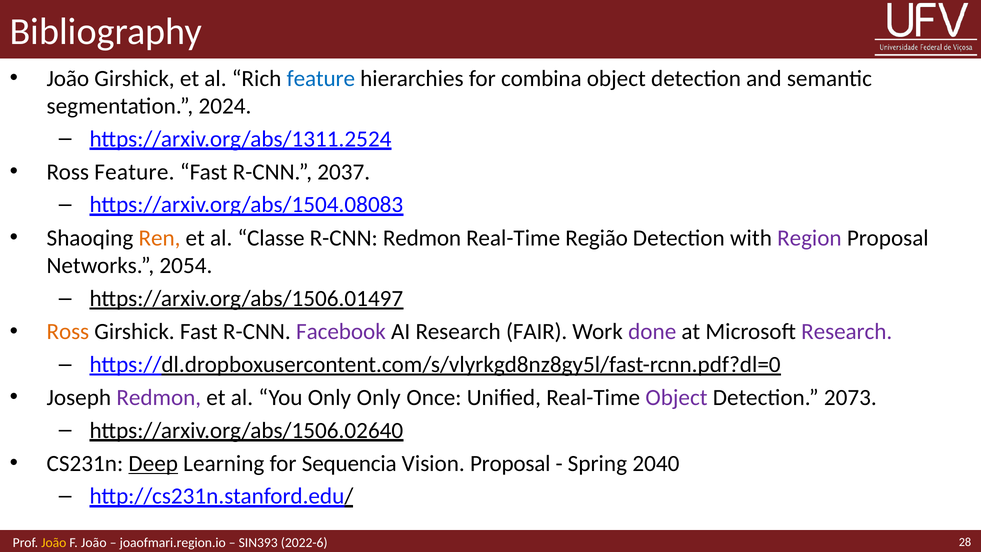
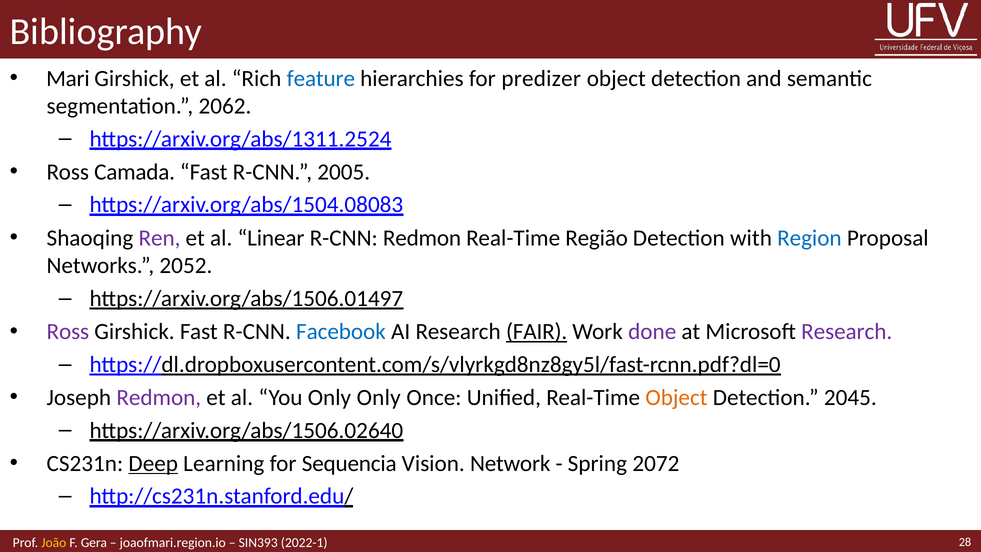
João: João -> Mari (68, 78)
combina: combina -> predizer (541, 78)
2024: 2024 -> 2062 (225, 106)
Ross Feature: Feature -> Camada (135, 172)
2037: 2037 -> 2005 (344, 172)
Ren colour: orange -> purple (160, 238)
Classe: Classe -> Linear (271, 238)
Region colour: purple -> blue (809, 238)
2054: 2054 -> 2052 (186, 266)
Ross colour: orange -> purple (68, 332)
Facebook colour: purple -> blue (341, 332)
FAIR underline: none -> present (537, 332)
Object colour: purple -> orange (676, 398)
2073: 2073 -> 2045 (850, 398)
Vision Proposal: Proposal -> Network (510, 463)
2040: 2040 -> 2072 (656, 463)
F João: João -> Gera (94, 542)
2022-6: 2022-6 -> 2022-1 (304, 542)
